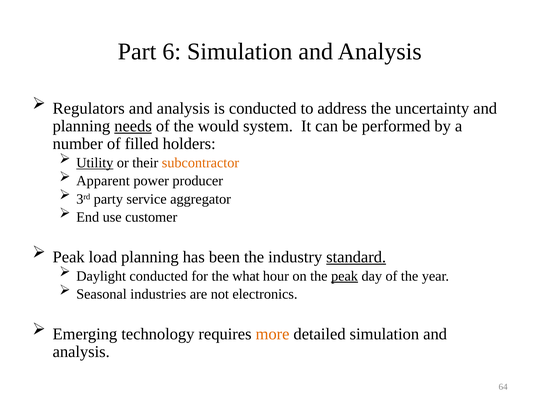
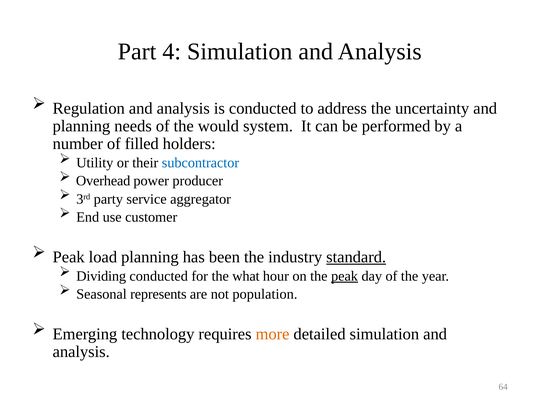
6: 6 -> 4 (172, 52)
Regulators: Regulators -> Regulation (89, 108)
needs underline: present -> none (133, 126)
Utility underline: present -> none (95, 163)
subcontractor colour: orange -> blue (200, 163)
Apparent: Apparent -> Overhead (103, 181)
Daylight: Daylight -> Dividing (101, 276)
industries: industries -> represents (158, 294)
electronics: electronics -> population (265, 294)
